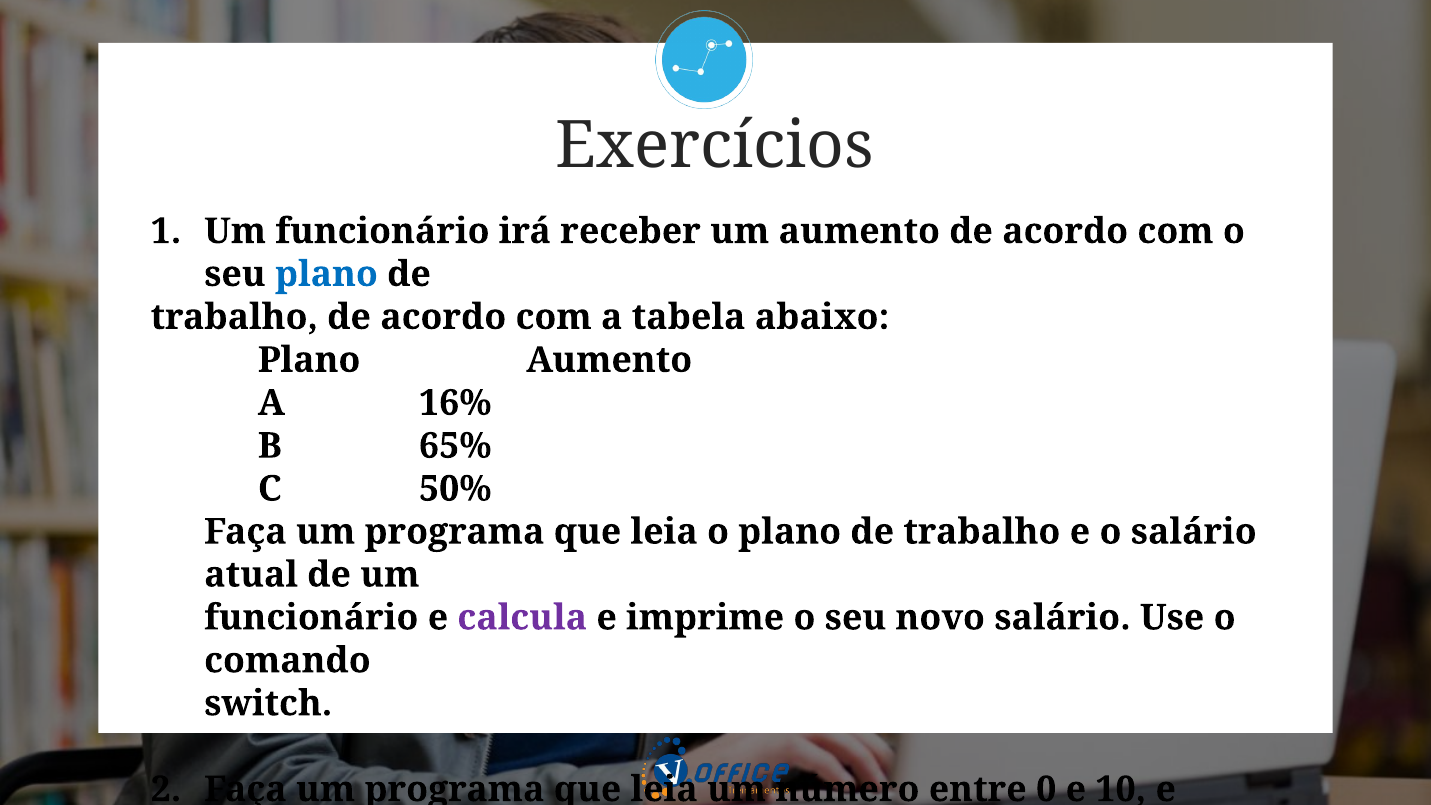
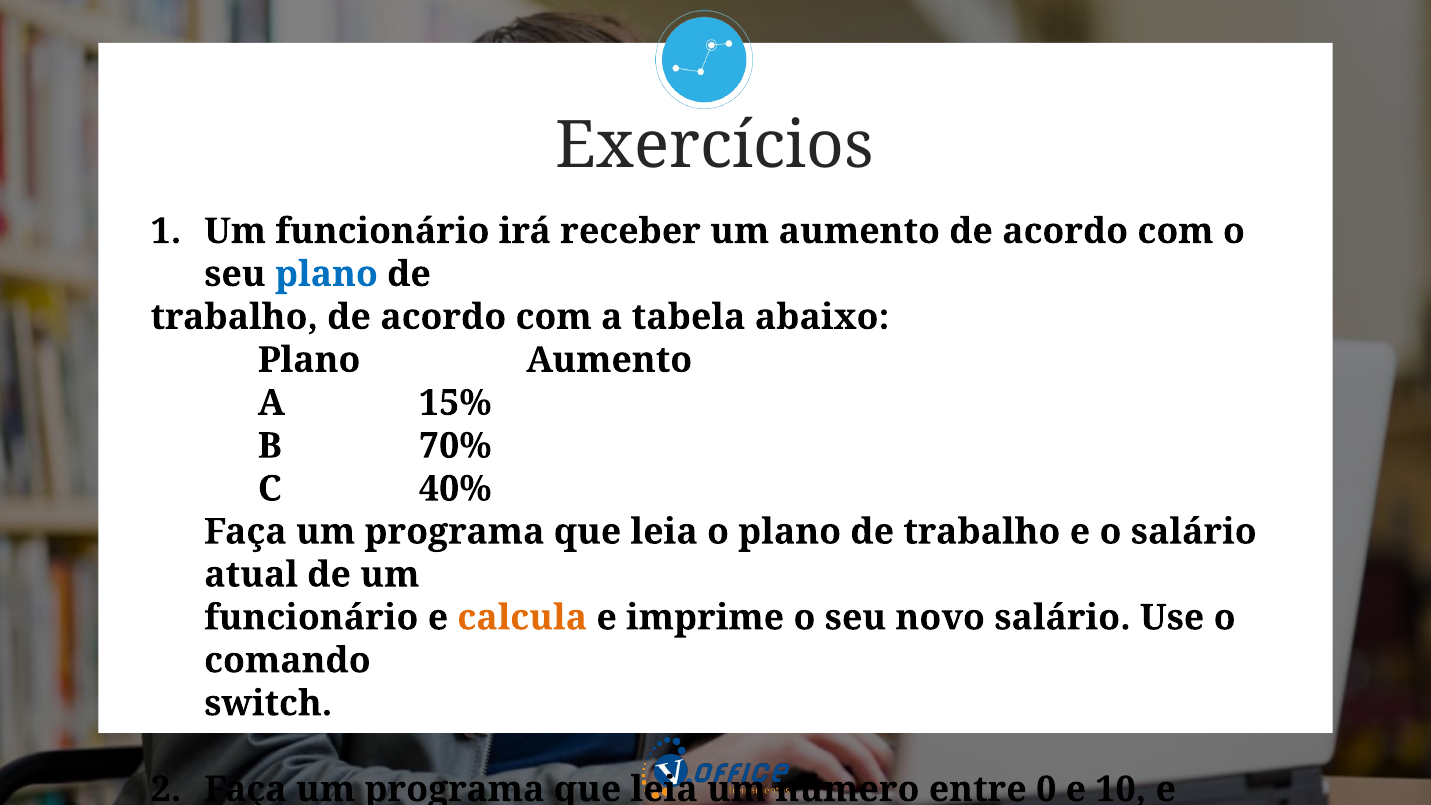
16%: 16% -> 15% (455, 403)
65%: 65% -> 70% (455, 446)
50%: 50% -> 40% (455, 489)
calcula colour: purple -> orange (522, 618)
